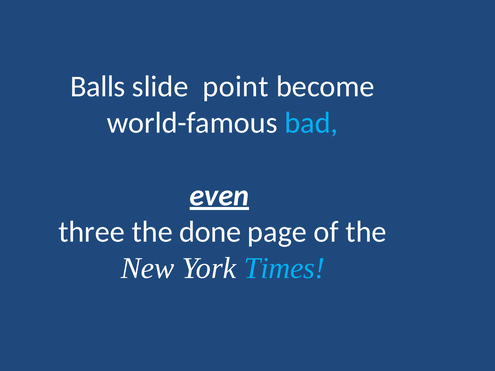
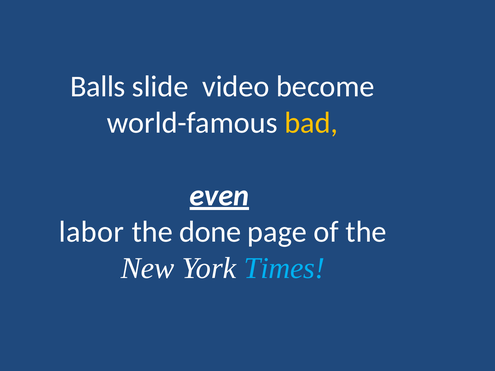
point: point -> video (236, 87)
bad colour: light blue -> yellow (311, 123)
three: three -> labor (91, 232)
